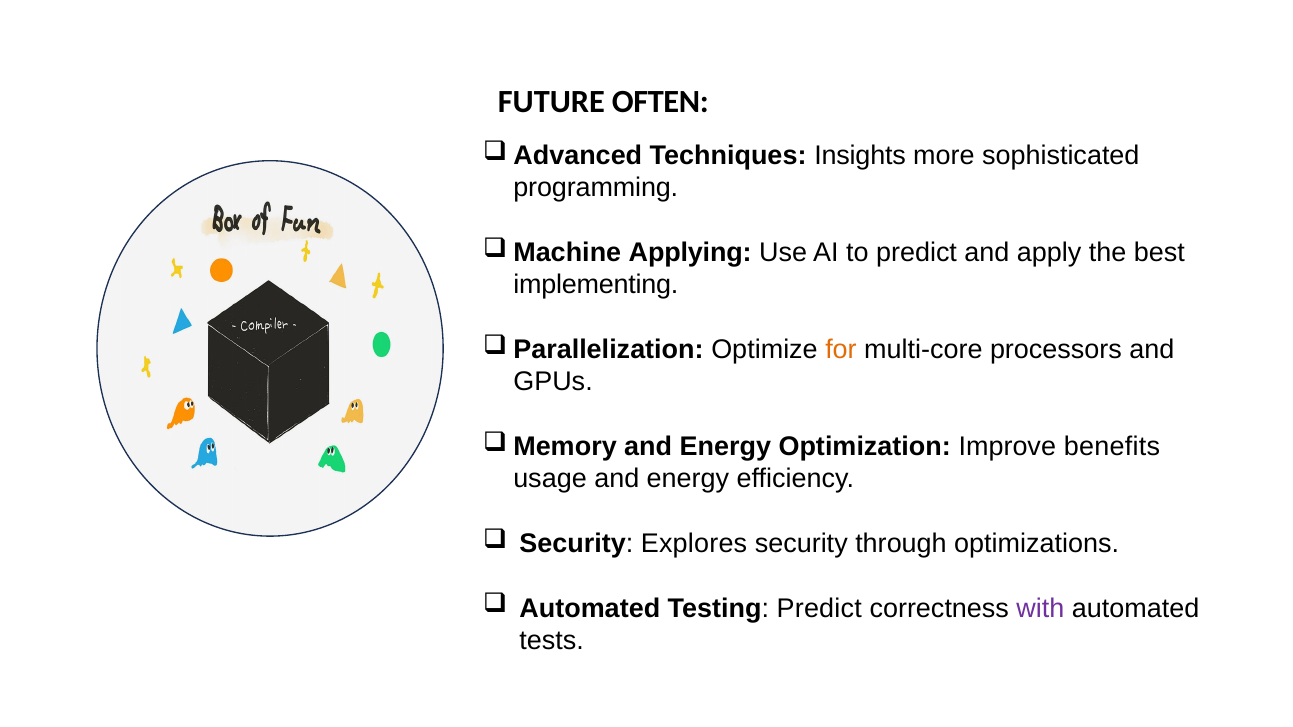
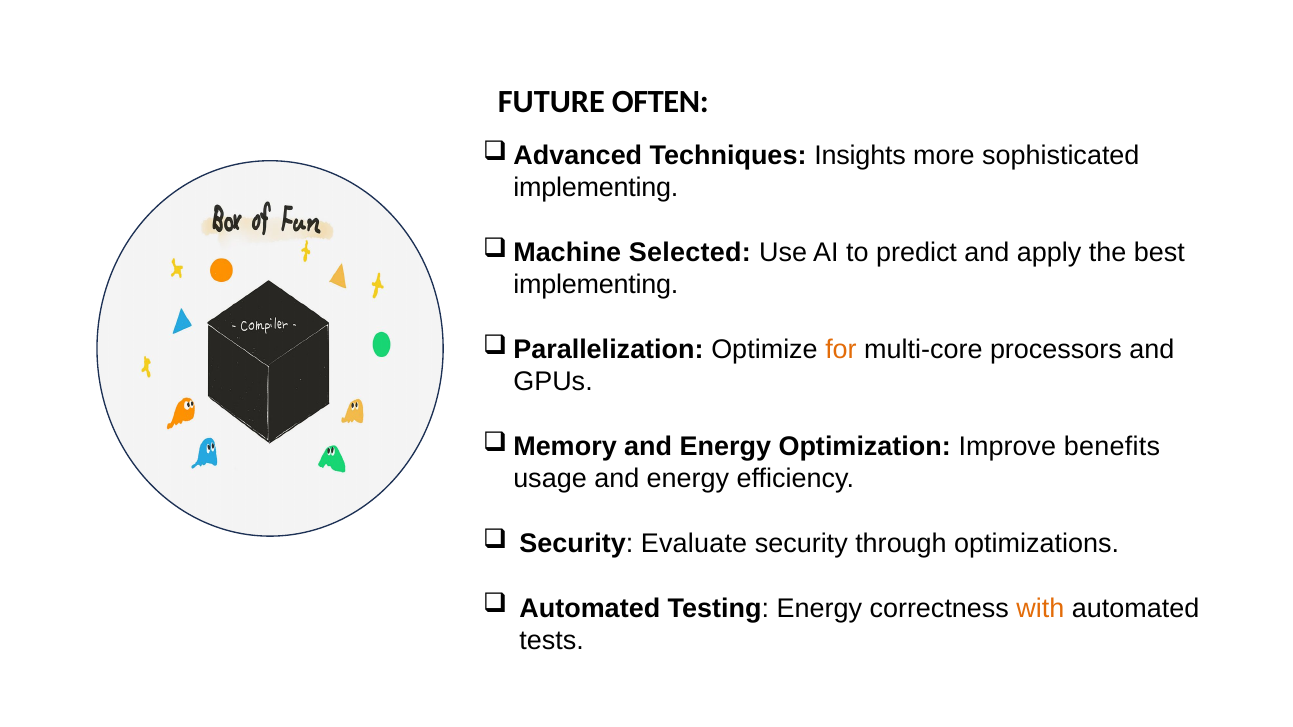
programming: programming -> implementing (596, 188)
Applying: Applying -> Selected (690, 253)
Explores: Explores -> Evaluate (694, 544)
Testing Predict: Predict -> Energy (819, 608)
with colour: purple -> orange (1040, 608)
